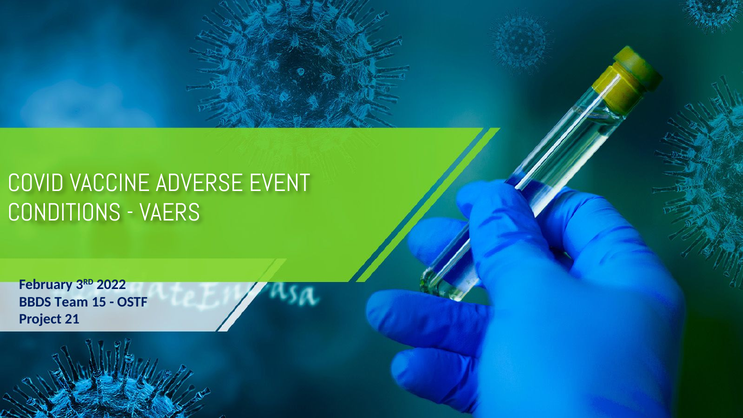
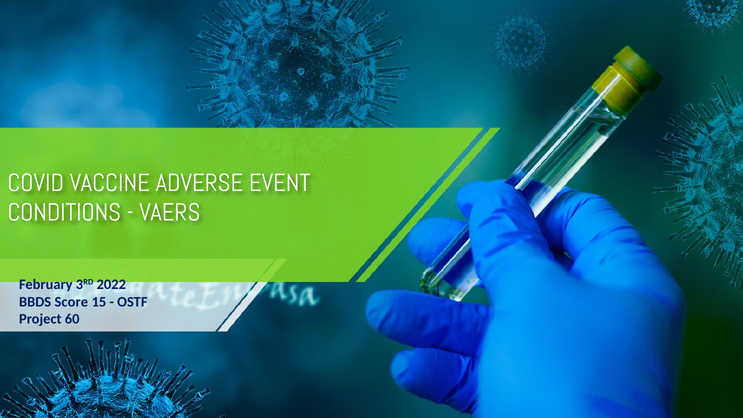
Team: Team -> Score (71, 302)
21: 21 -> 60 (72, 319)
